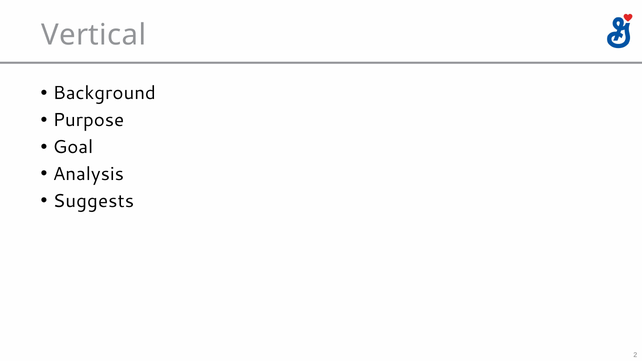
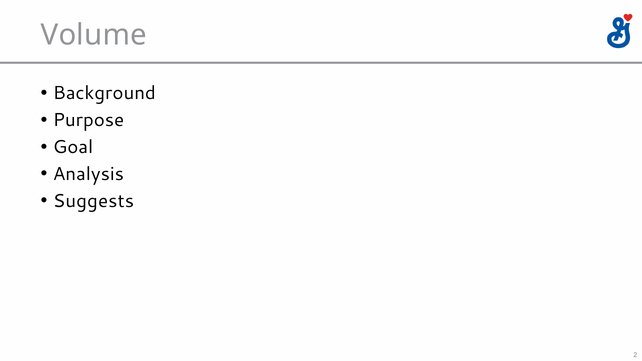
Vertical: Vertical -> Volume (94, 35)
